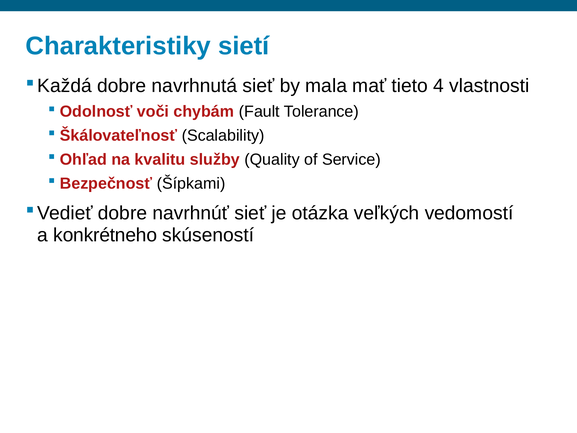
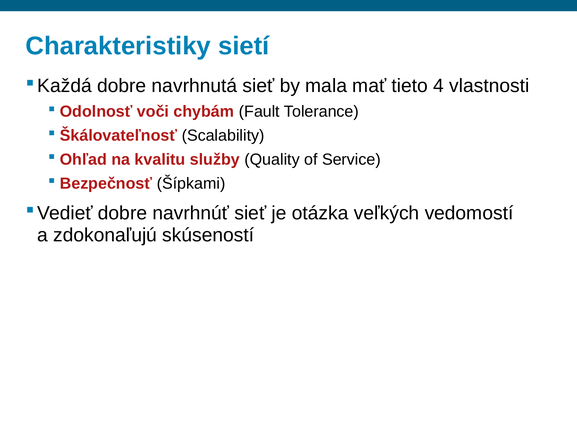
konkrétneho: konkrétneho -> zdokonaľujú (105, 235)
